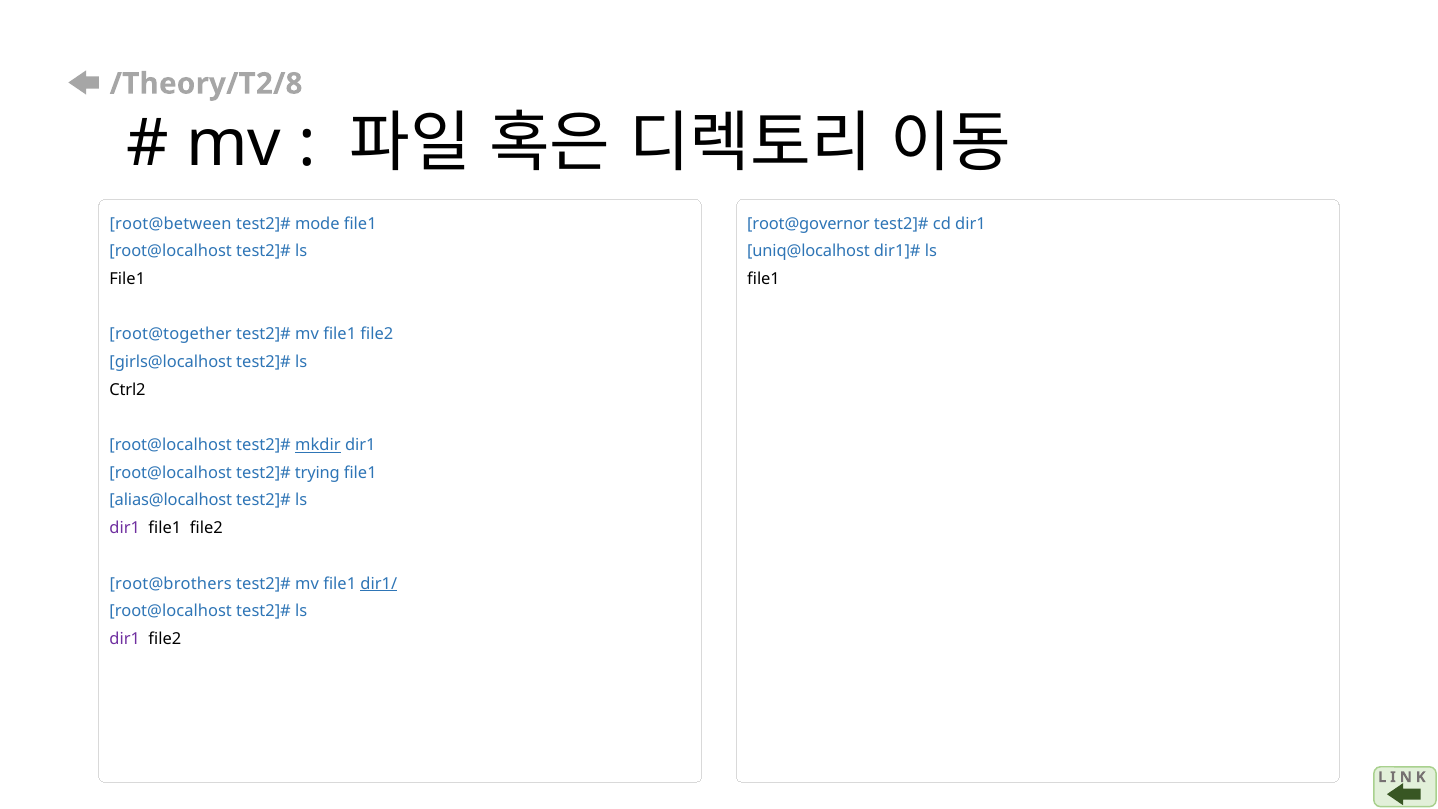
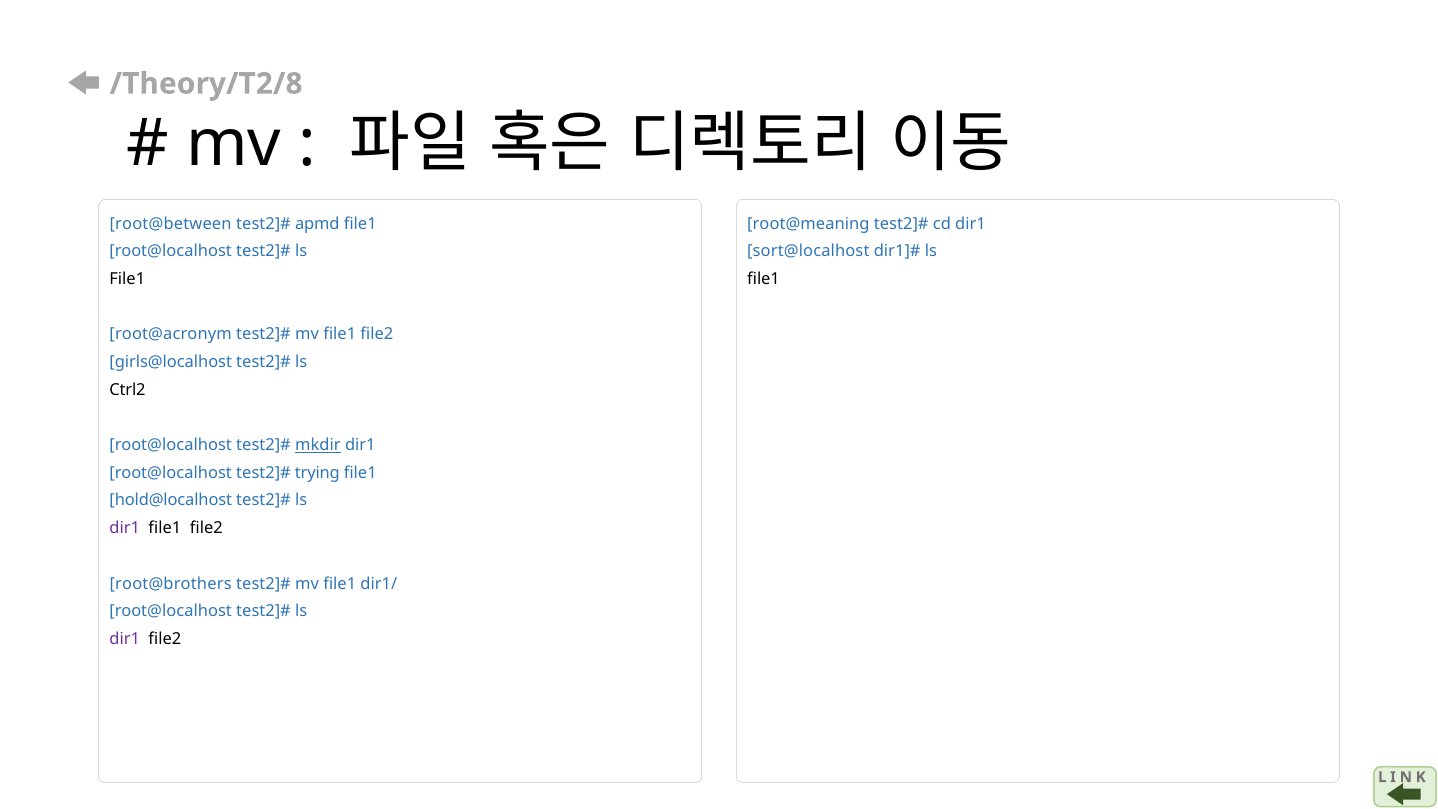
mode: mode -> apmd (317, 224)
root@governor: root@governor -> root@meaning (808, 224)
uniq@localhost: uniq@localhost -> sort@localhost (808, 251)
root@together: root@together -> root@acronym (171, 334)
alias@localhost: alias@localhost -> hold@localhost (171, 500)
dir1/ underline: present -> none (379, 583)
